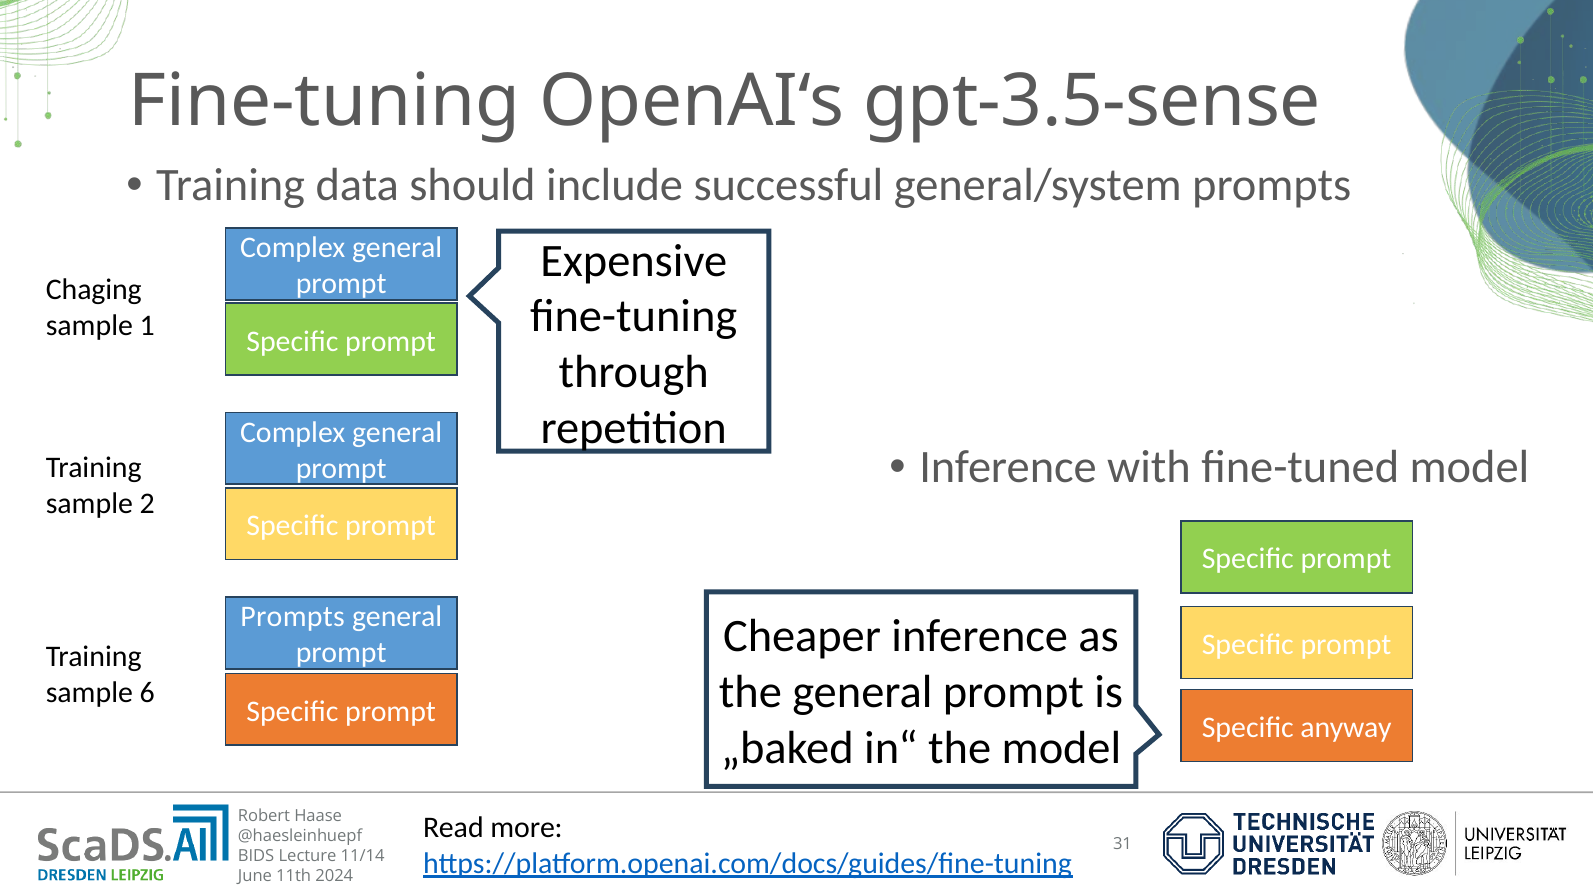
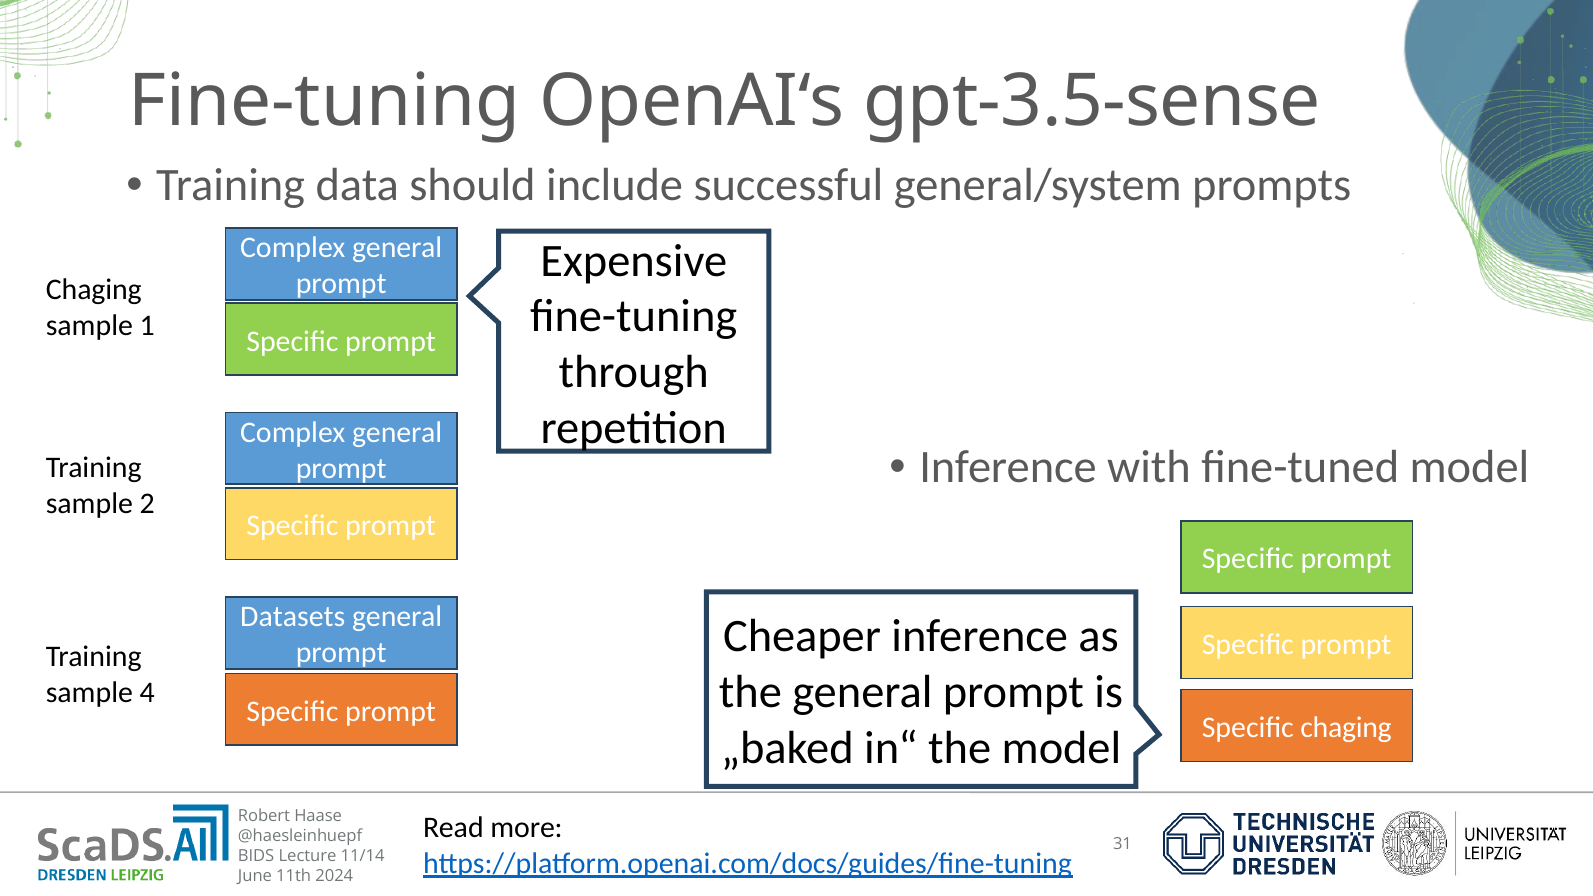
Prompts: Prompts -> Datasets (293, 617)
6: 6 -> 4 (147, 693)
Specific anyway: anyway -> chaging (1346, 728)
